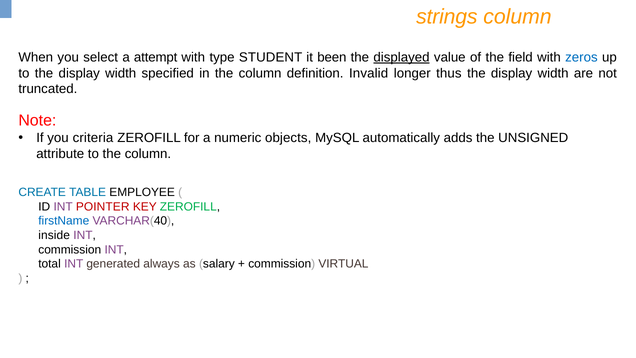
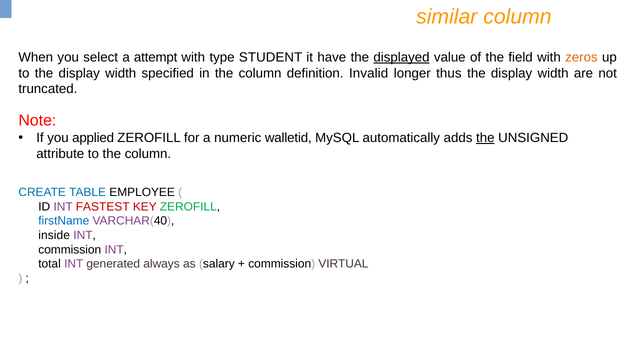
strings: strings -> similar (447, 17)
been: been -> have (332, 57)
zeros colour: blue -> orange (581, 57)
criteria: criteria -> applied (93, 138)
objects: objects -> walletid (288, 138)
the underline: none -> present (485, 138)
POINTER: POINTER -> FASTEST (103, 206)
